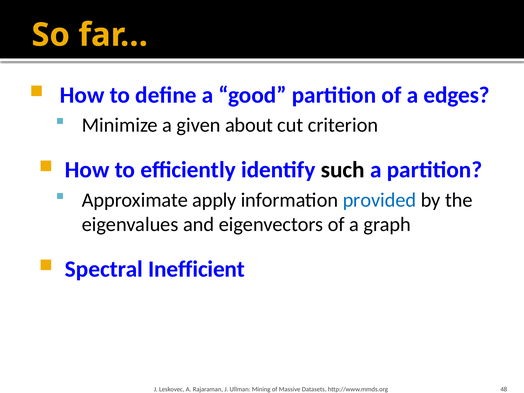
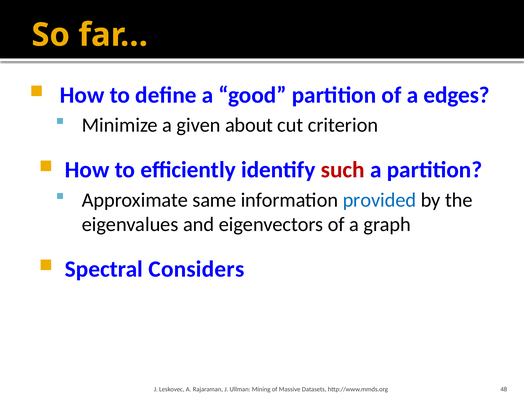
such colour: black -> red (343, 170)
apply: apply -> same (214, 200)
Inefficient: Inefficient -> Considers (196, 269)
